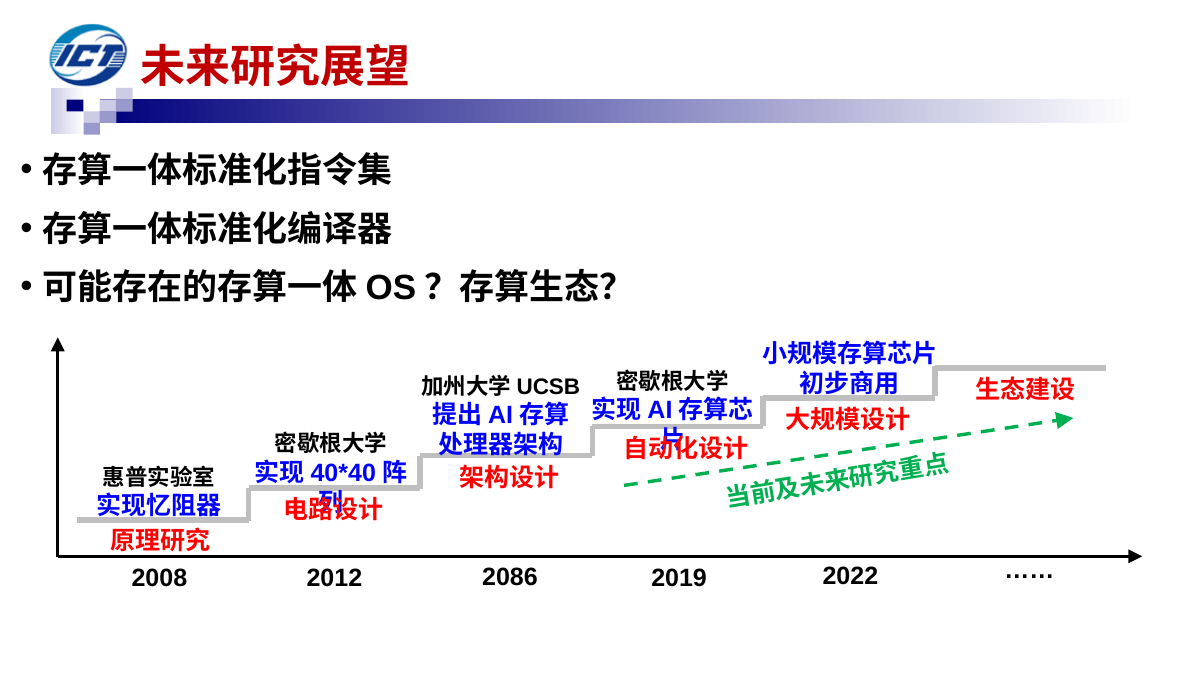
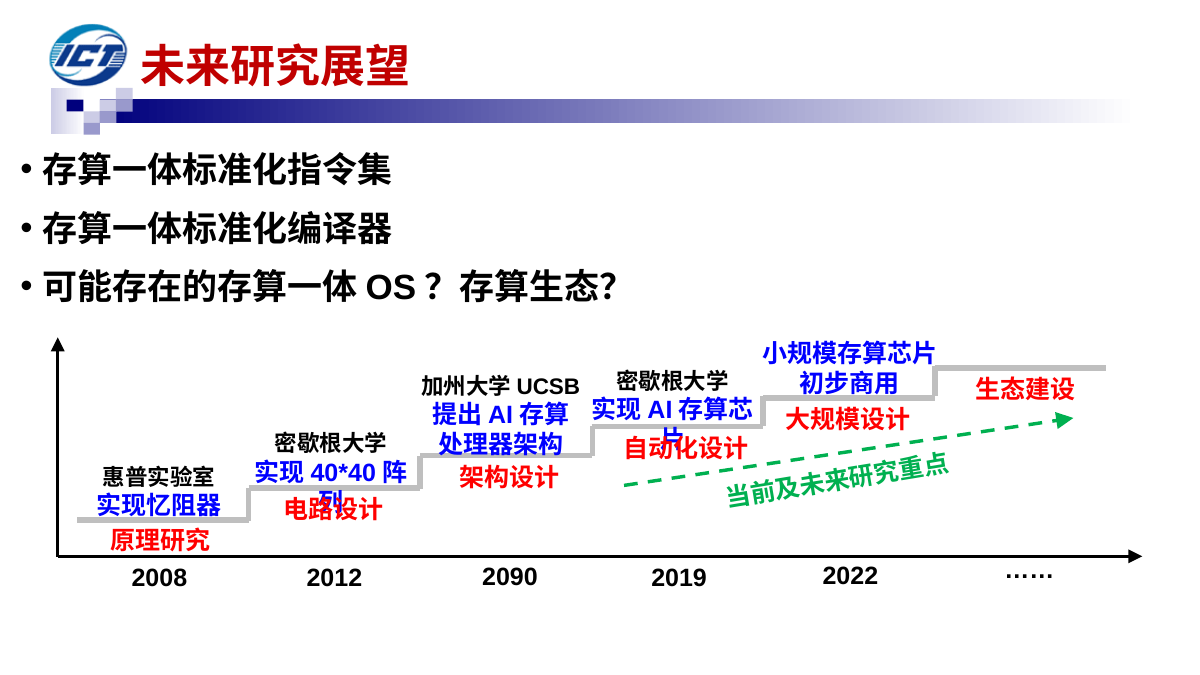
2086: 2086 -> 2090 (510, 577)
